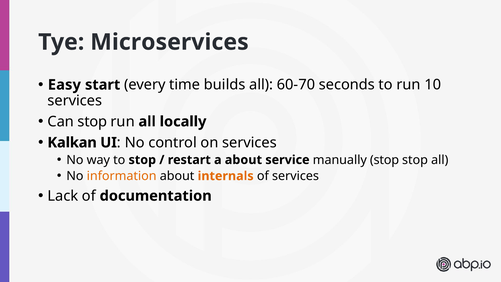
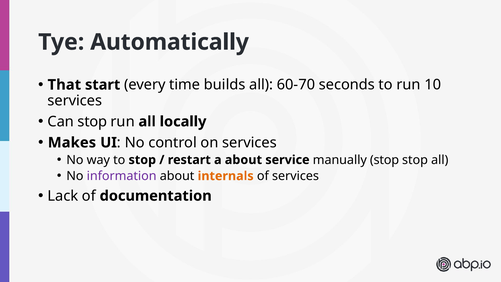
Microservices: Microservices -> Automatically (170, 42)
Easy: Easy -> That (64, 85)
Kalkan: Kalkan -> Makes (72, 143)
information colour: orange -> purple (122, 176)
